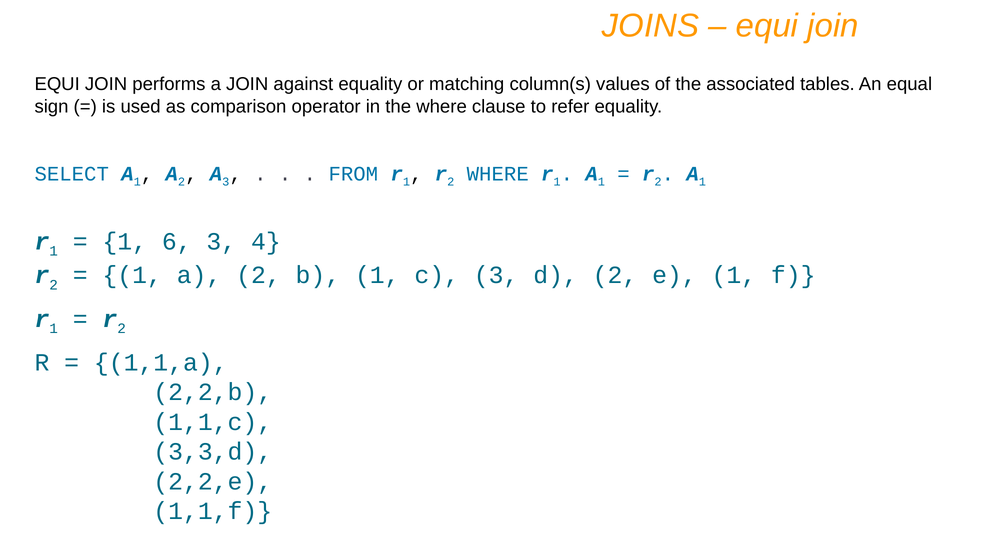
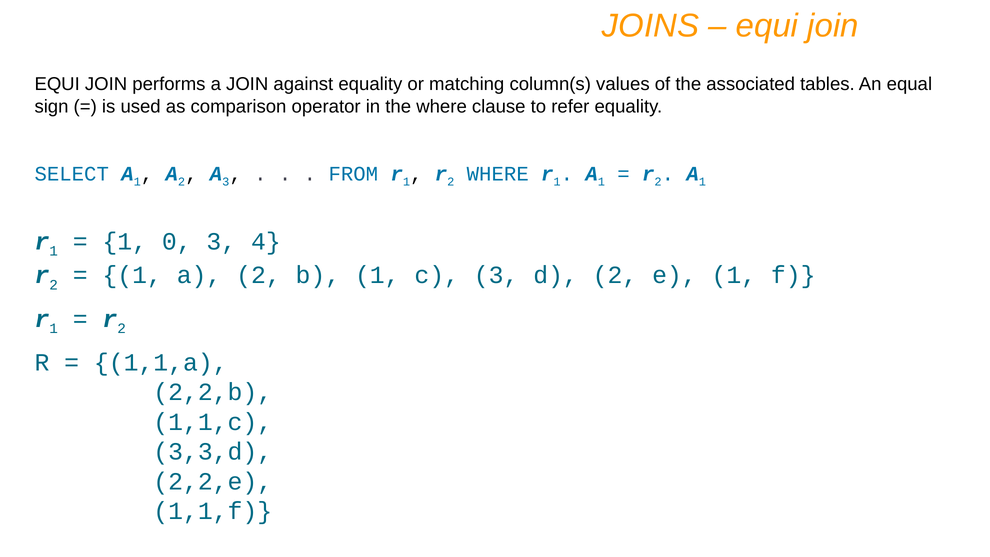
6: 6 -> 0 (177, 241)
